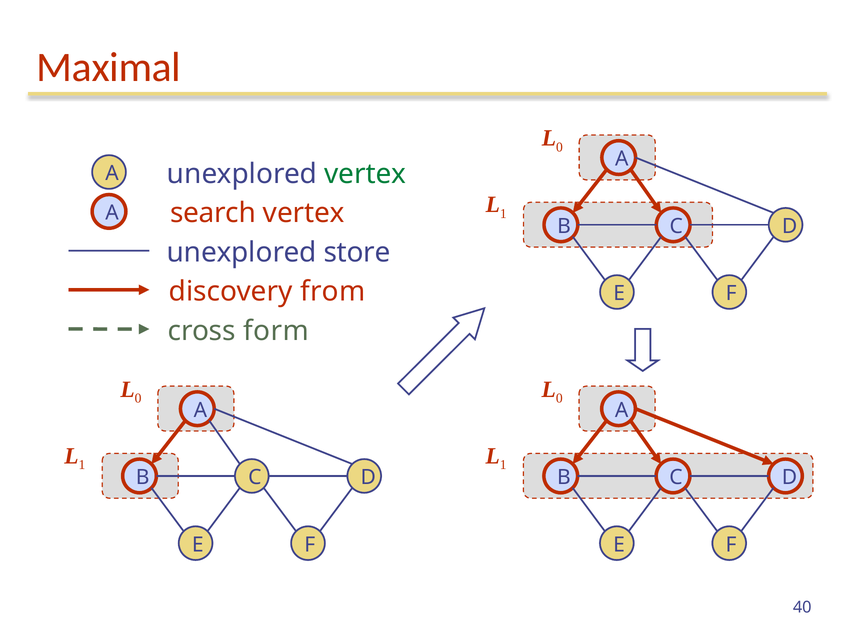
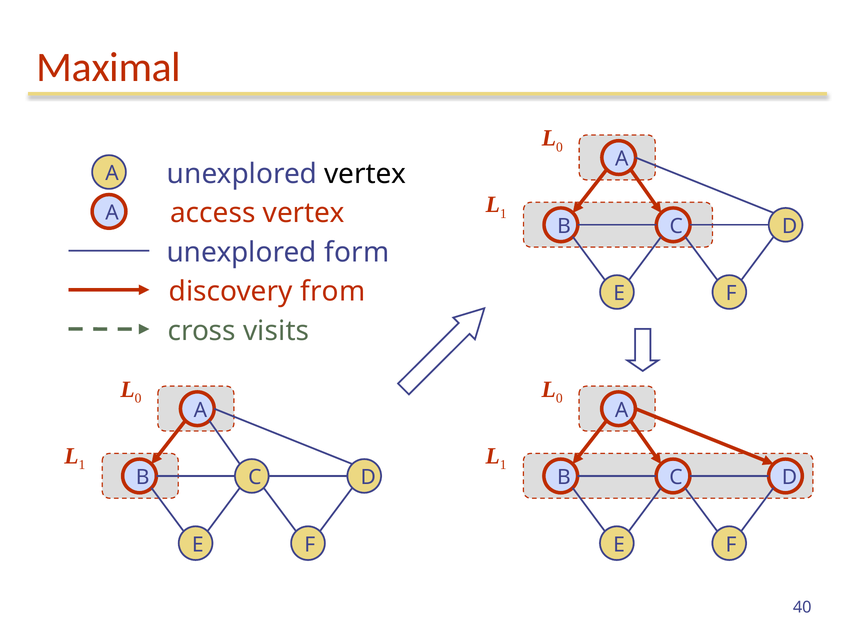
vertex colour: green -> black (365, 174)
search: search -> access (213, 213)
store: store -> form (357, 253)
form: form -> visits (276, 331)
